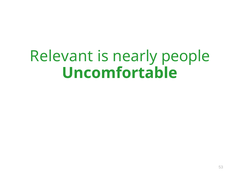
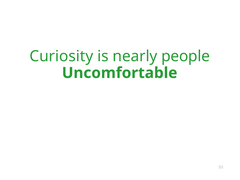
Relevant: Relevant -> Curiosity (61, 56)
